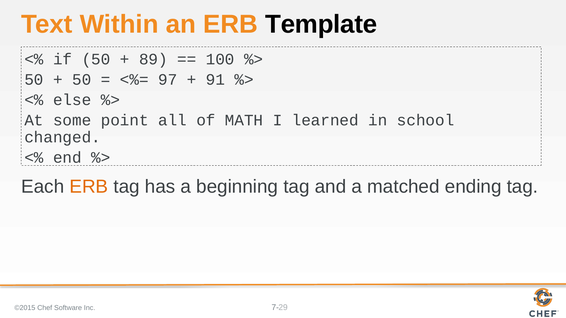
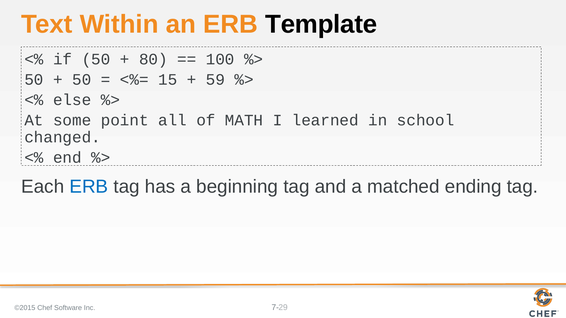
89: 89 -> 80 (153, 59)
97: 97 -> 15 (168, 80)
91: 91 -> 59 (215, 80)
ERB colour: orange -> blue (89, 187)
